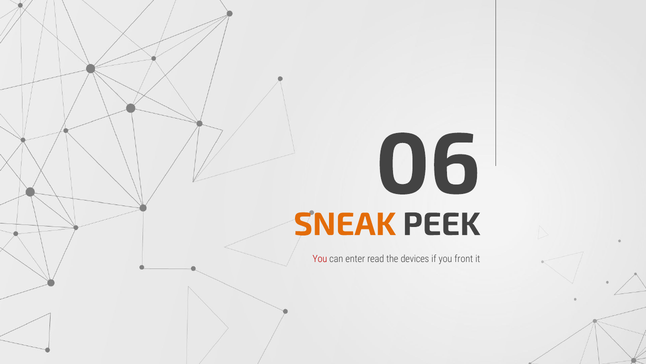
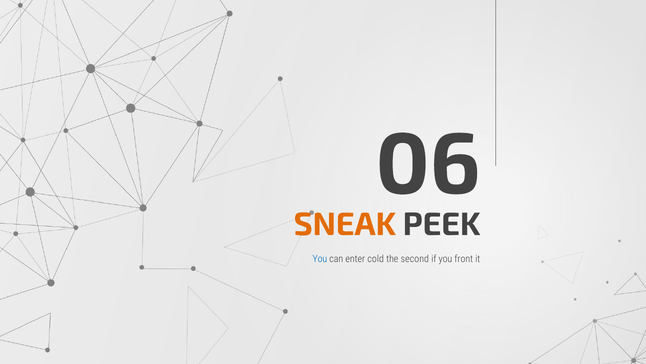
You colour: red -> blue (320, 259)
read: read -> cold (376, 259)
devices: devices -> second (415, 259)
